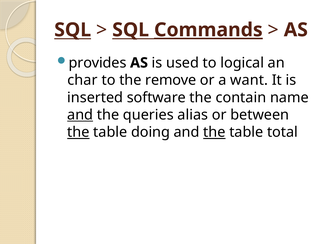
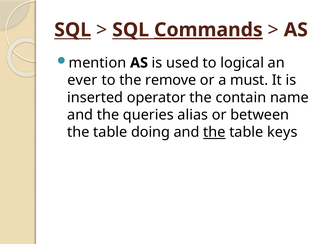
provides: provides -> mention (97, 63)
char: char -> ever (82, 80)
want: want -> must (249, 80)
software: software -> operator (156, 97)
and underline: present -> none (80, 115)
the underline: present -> none (78, 132)
total: total -> keys (282, 132)
